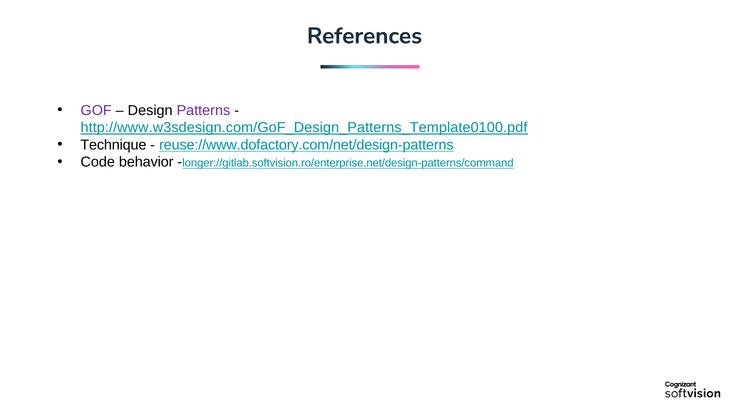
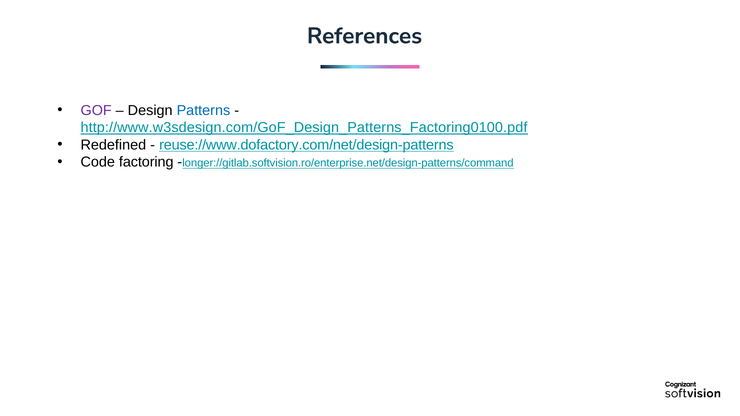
Patterns colour: purple -> blue (203, 111)
http://www.w3sdesign.com/GoF_Design_Patterns_Template0100.pdf: http://www.w3sdesign.com/GoF_Design_Patterns_Template0100.pdf -> http://www.w3sdesign.com/GoF_Design_Patterns_Factoring0100.pdf (304, 128)
Technique: Technique -> Redefined (113, 145)
behavior: behavior -> factoring (146, 162)
